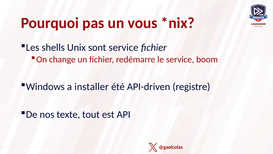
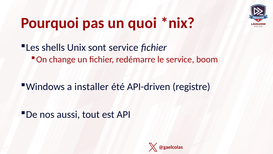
vous: vous -> quoi (142, 23)
texte: texte -> aussi (68, 114)
